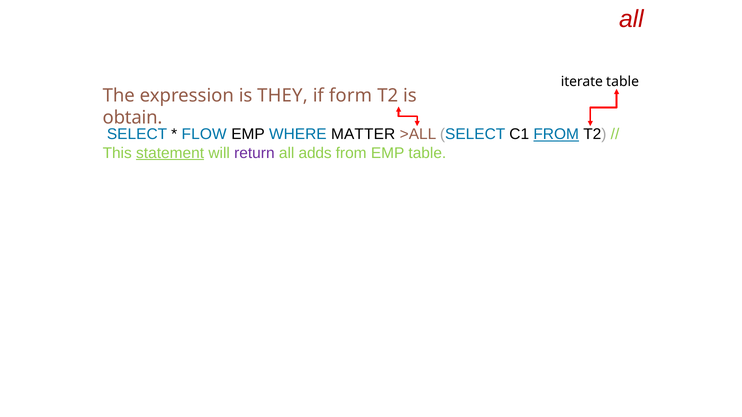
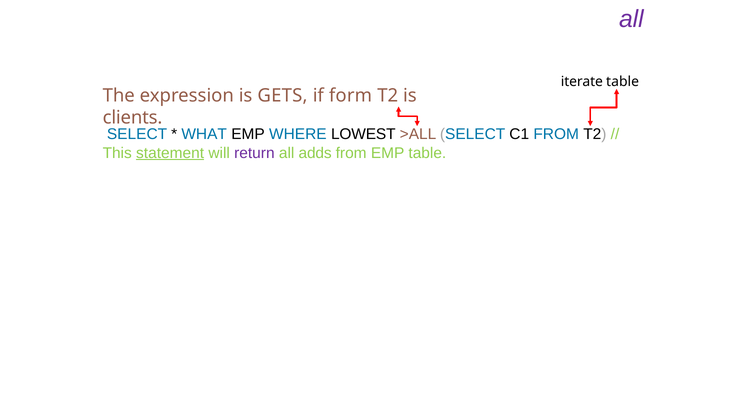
all colour: red -> purple (631, 19)
THEY: THEY -> GETS (282, 96)
obtain: obtain -> clients (133, 118)
FLOW: FLOW -> WHAT (204, 134)
MATTER: MATTER -> LOWEST (363, 134)
FROM underline: present -> none (556, 134)
